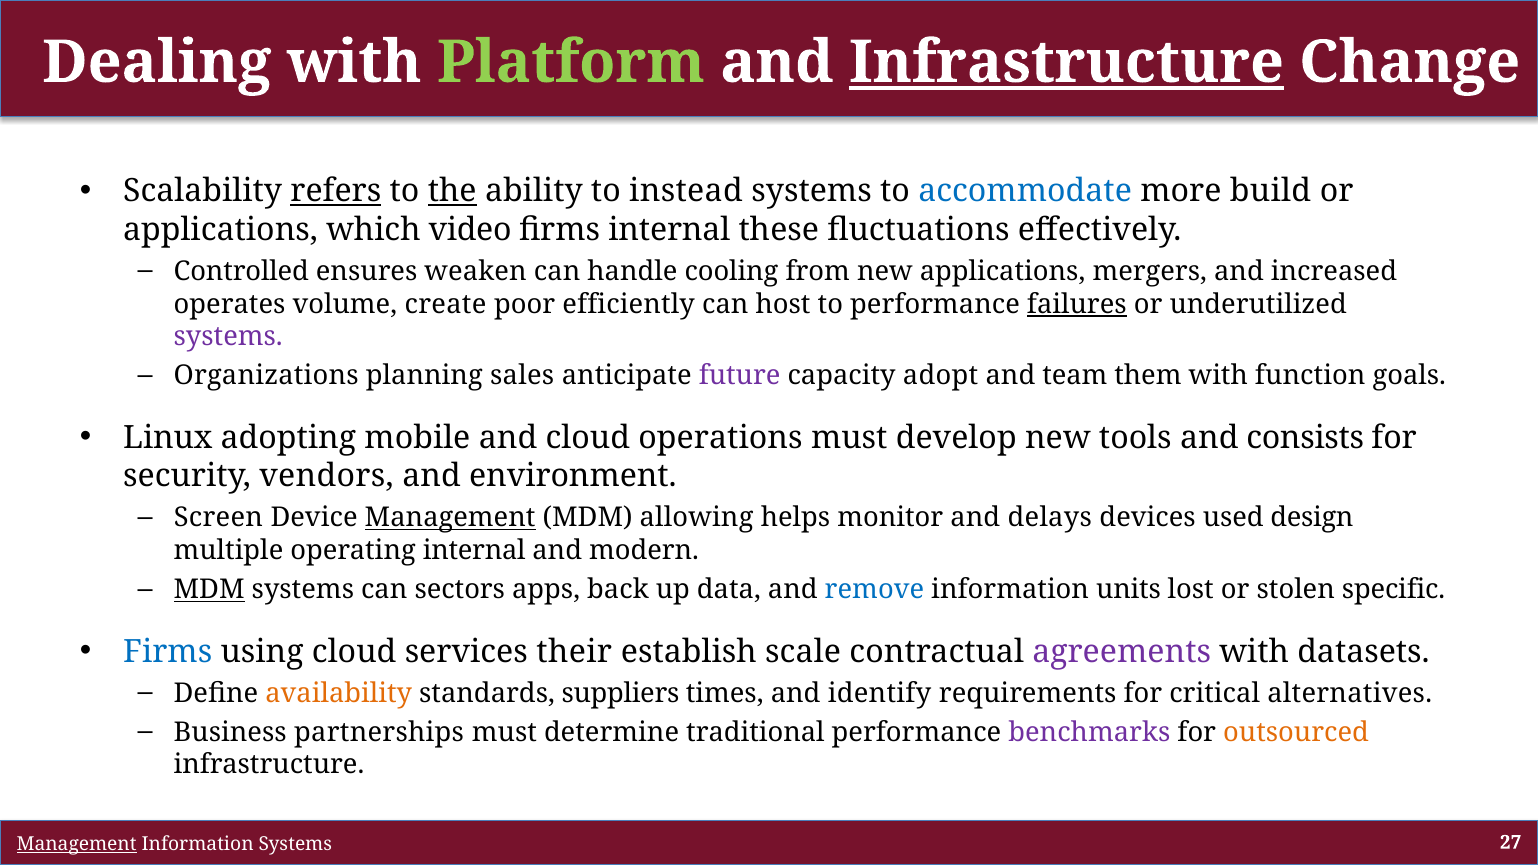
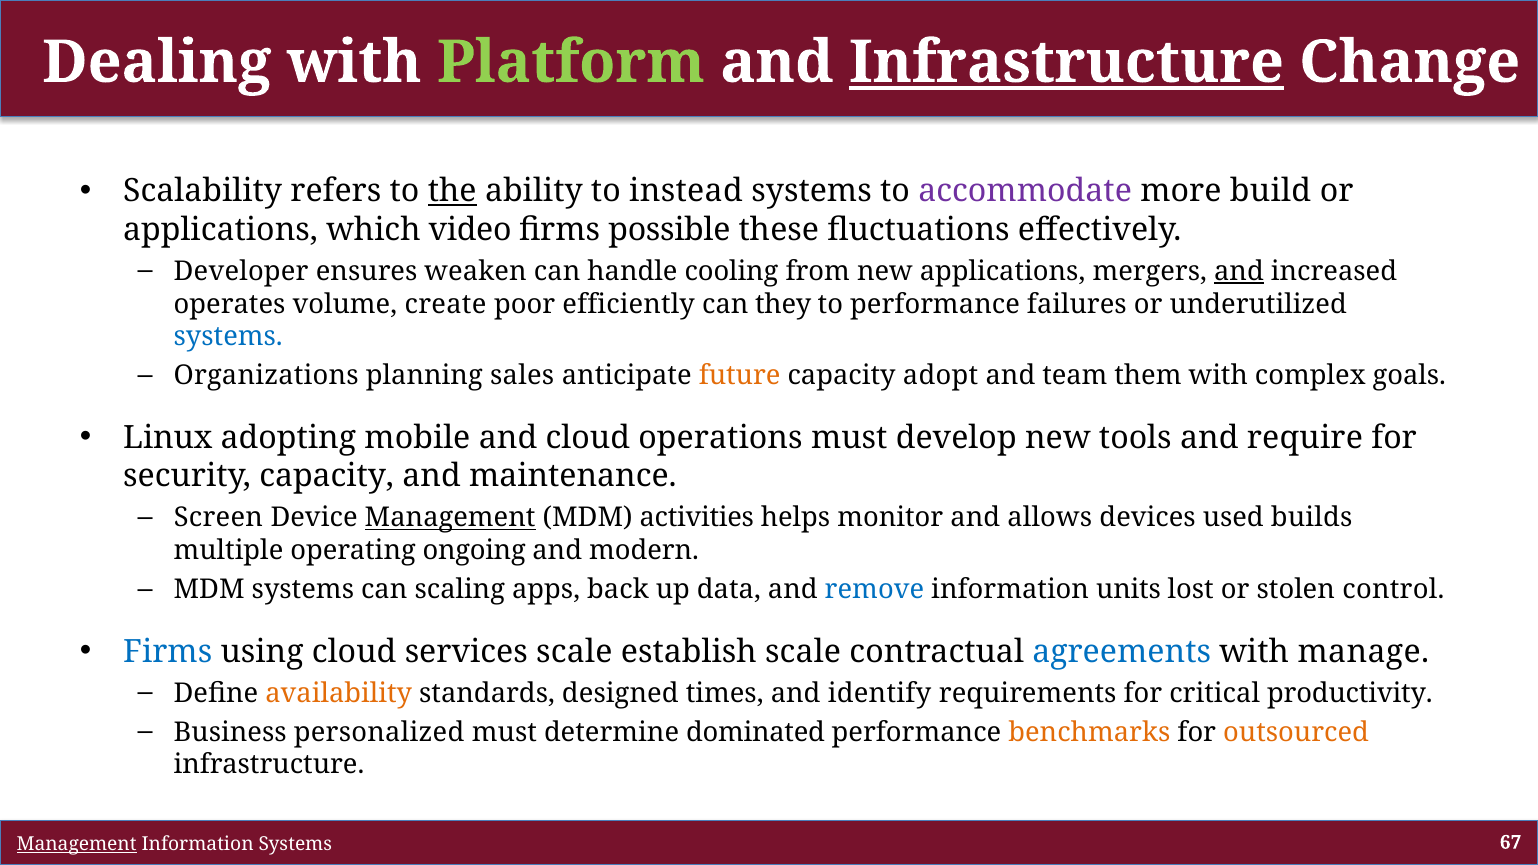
refers underline: present -> none (336, 191)
accommodate colour: blue -> purple (1025, 191)
firms internal: internal -> possible (669, 230)
Controlled: Controlled -> Developer (241, 272)
and underline: none -> present (1239, 272)
host: host -> they (783, 304)
failures underline: present -> none (1077, 304)
systems colour: purple -> blue (228, 337)
future colour: purple -> orange (740, 376)
function: function -> complex (1310, 376)
consists: consists -> require (1305, 438)
security vendors: vendors -> capacity (327, 476)
environment: environment -> maintenance (573, 476)
allowing: allowing -> activities (697, 518)
delays: delays -> allows (1050, 518)
design: design -> builds (1312, 518)
operating internal: internal -> ongoing (474, 551)
MDM underline: present -> none (209, 590)
sectors: sectors -> scaling (460, 590)
specific: specific -> control (1393, 590)
services their: their -> scale (574, 652)
agreements colour: purple -> blue (1122, 652)
datasets: datasets -> manage (1363, 652)
suppliers: suppliers -> designed (620, 693)
alternatives: alternatives -> productivity (1350, 693)
partnerships: partnerships -> personalized (379, 733)
traditional: traditional -> dominated (756, 733)
benchmarks colour: purple -> orange (1089, 733)
27: 27 -> 67 (1511, 843)
